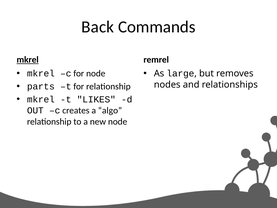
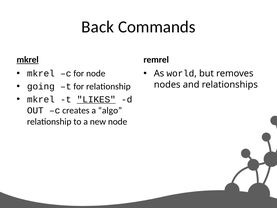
large: large -> world (180, 73)
parts: parts -> going (41, 86)
LIKES underline: none -> present (96, 99)
